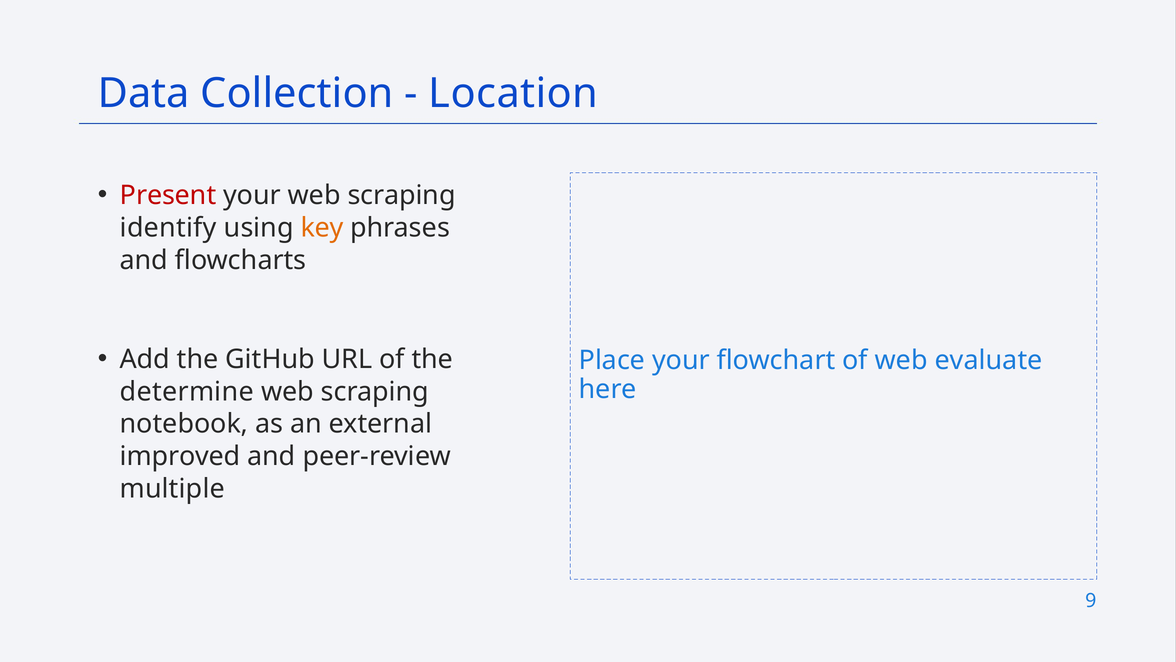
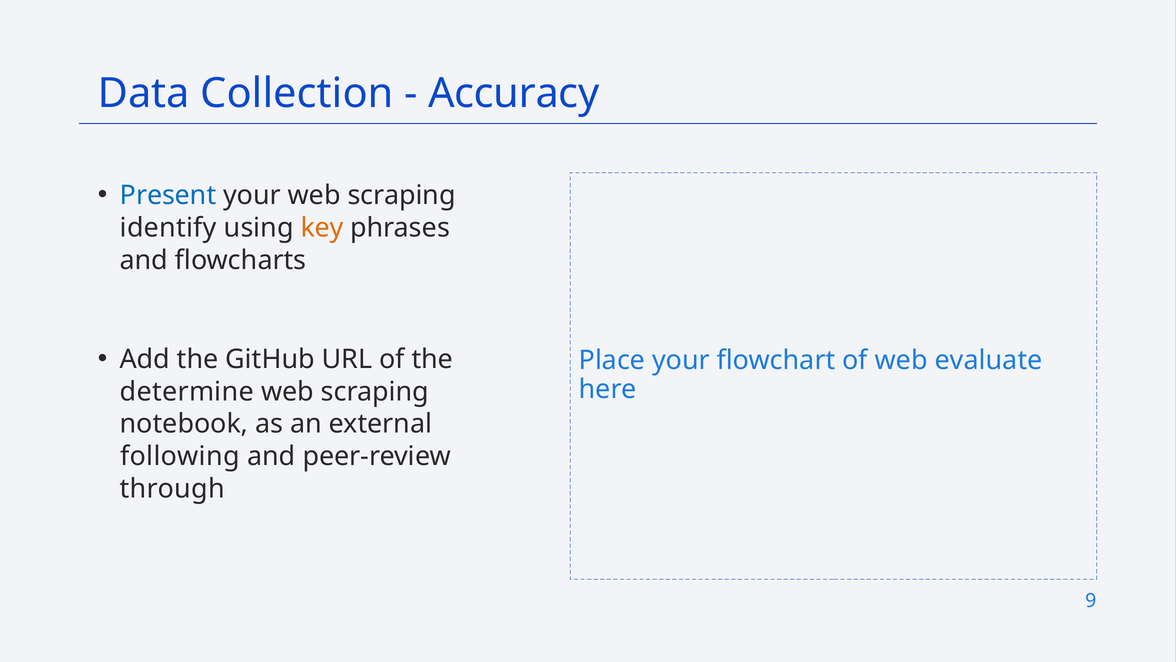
Location: Location -> Accuracy (514, 93)
Present colour: red -> blue (168, 195)
improved: improved -> following (180, 456)
multiple: multiple -> through (172, 488)
